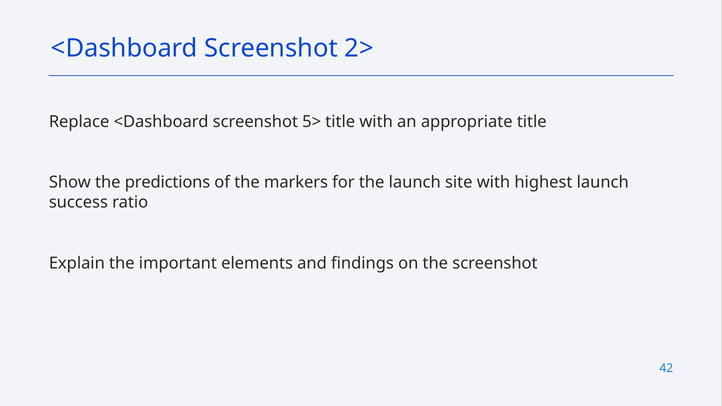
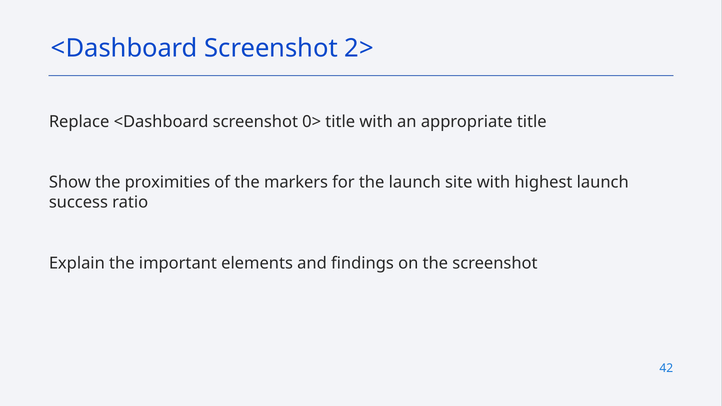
5>: 5> -> 0> (312, 122)
predictions: predictions -> proximities (167, 183)
